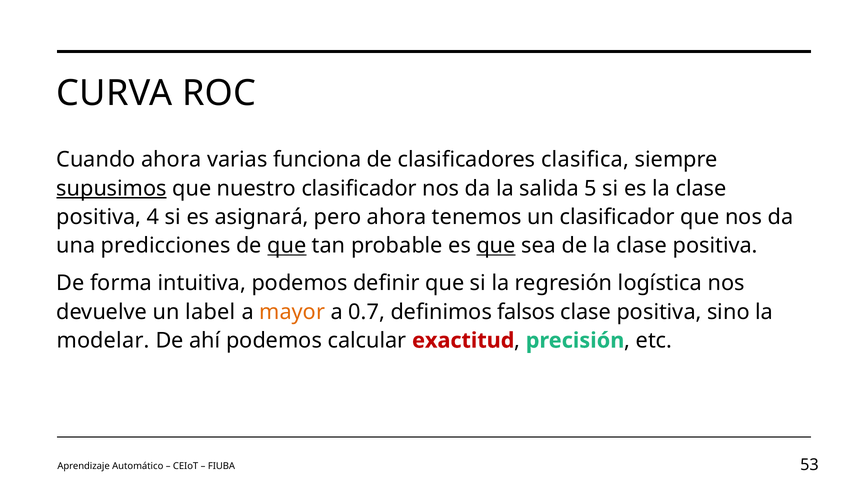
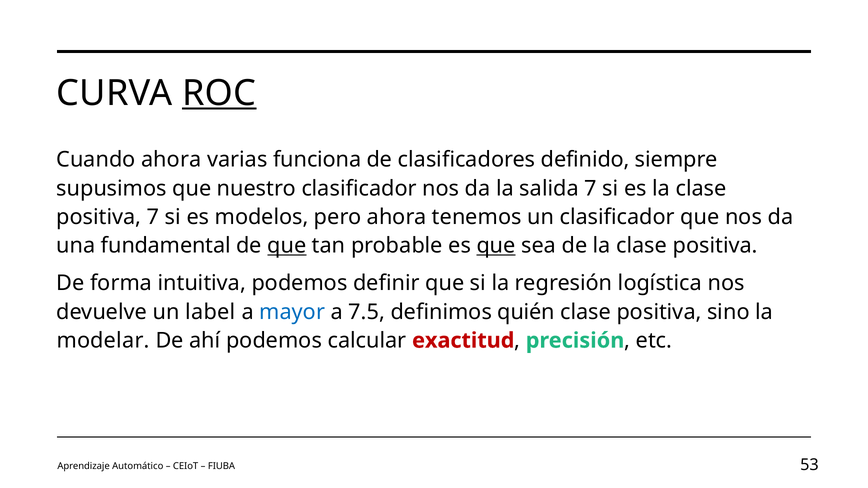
ROC underline: none -> present (219, 93)
clasifica: clasifica -> definido (585, 160)
supusimos underline: present -> none (112, 189)
salida 5: 5 -> 7 (591, 189)
positiva 4: 4 -> 7 (153, 217)
asignará: asignará -> modelos (262, 217)
predicciones: predicciones -> fundamental (166, 246)
mayor colour: orange -> blue (292, 312)
0.7: 0.7 -> 7.5 (367, 312)
falsos: falsos -> quién (526, 312)
